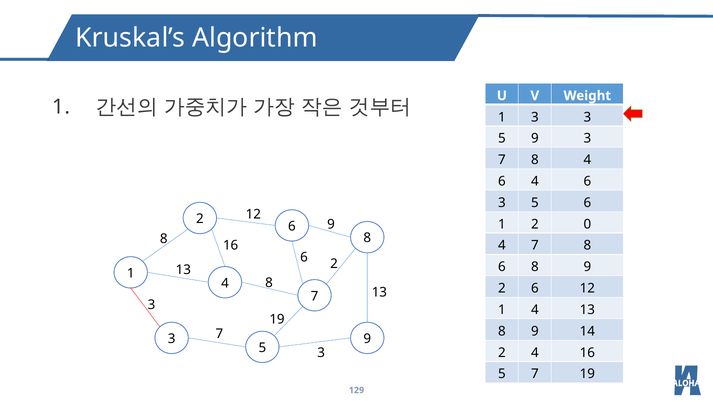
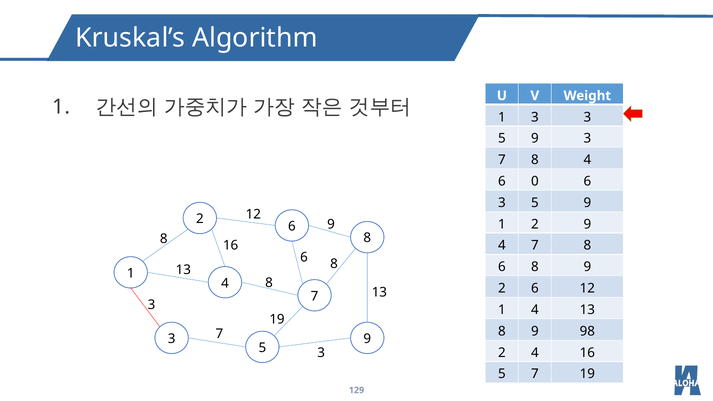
6 4: 4 -> 0 (535, 181)
6: 6 -> 9 (587, 203)
2 0: 0 -> 9 (587, 224)
2: 2 -> 8 (334, 264)
14: 14 -> 98 (587, 331)
